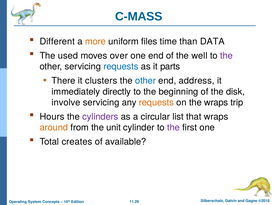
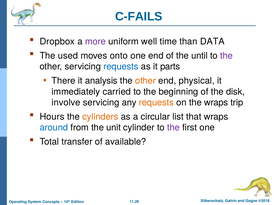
C-MASS: C-MASS -> C-FAILS (139, 17)
Different: Different -> Dropbox (57, 42)
more colour: orange -> purple (95, 42)
files: files -> well (149, 42)
over: over -> onto (119, 56)
well: well -> until (200, 56)
clusters: clusters -> analysis (101, 81)
other colour: blue -> orange (146, 81)
address: address -> physical (197, 81)
directly: directly -> carried (117, 92)
cylinders colour: purple -> orange (100, 117)
around colour: orange -> blue (54, 128)
creates: creates -> transfer (77, 142)
